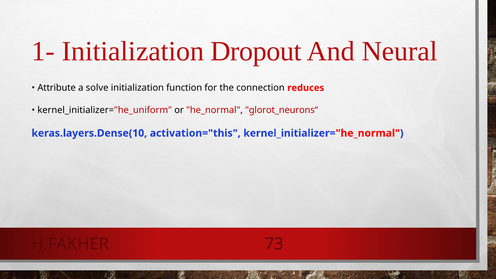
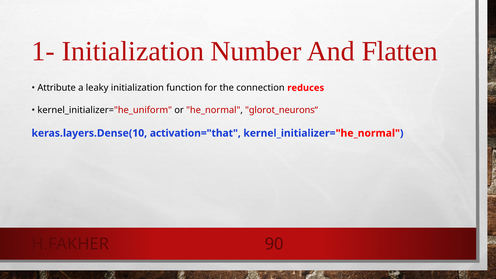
Dropout: Dropout -> Number (256, 51)
Neural: Neural -> Flatten (400, 51)
solve: solve -> leaky (97, 88)
activation="this: activation="this -> activation="that (195, 133)
73: 73 -> 90 (274, 244)
